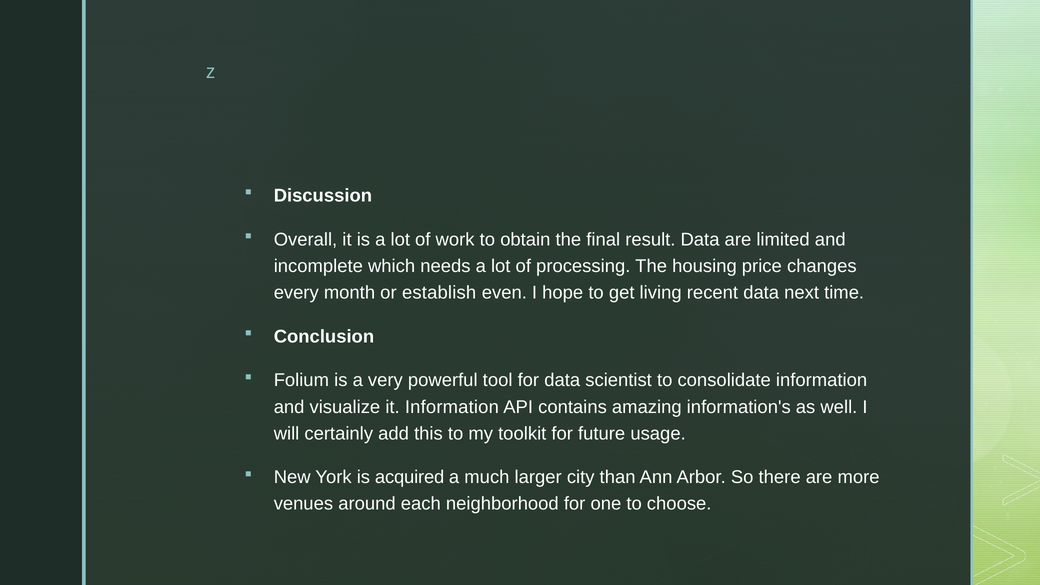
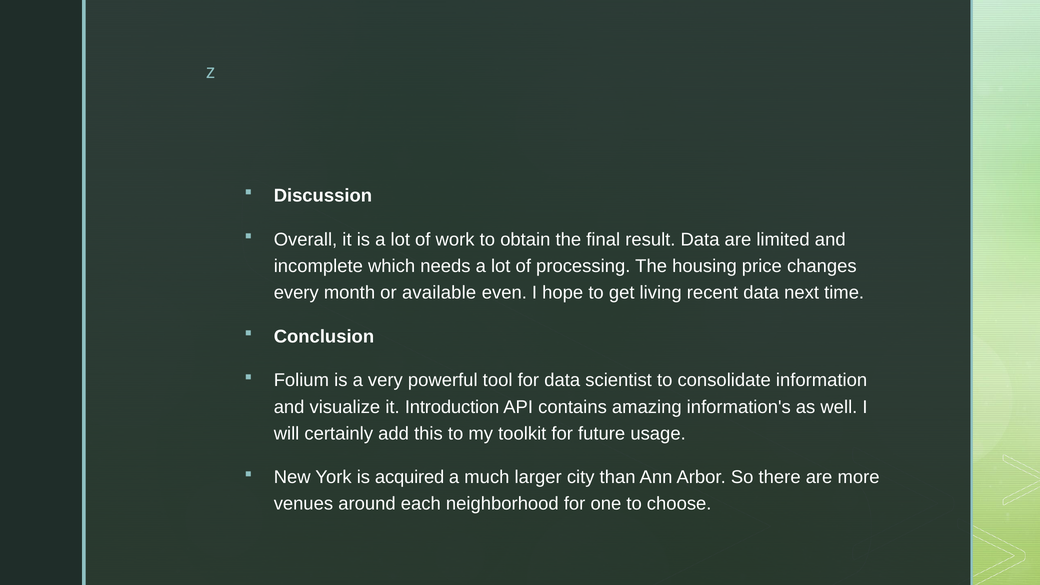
establish: establish -> available (439, 293)
it Information: Information -> Introduction (452, 407)
